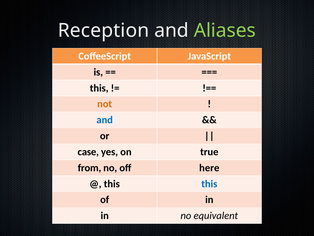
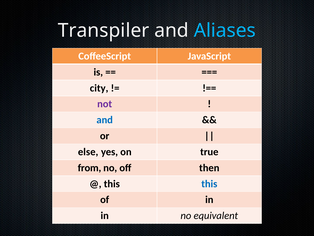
Reception: Reception -> Transpiler (104, 30)
Aliases colour: light green -> light blue (225, 30)
this: this -> city (99, 88)
not colour: orange -> purple (105, 104)
case: case -> else (88, 152)
here: here -> then (209, 167)
